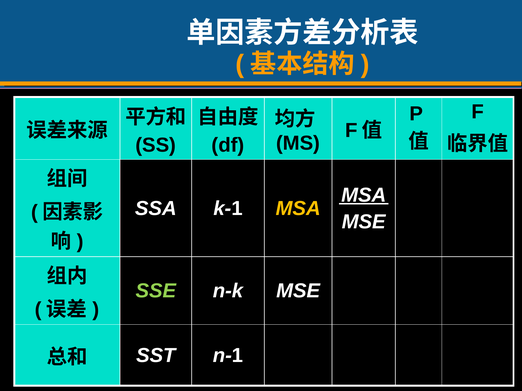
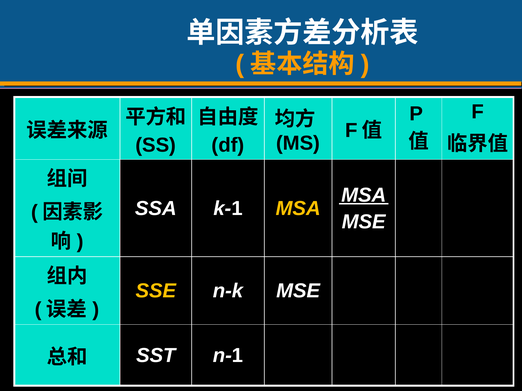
SSE colour: light green -> yellow (156, 291)
